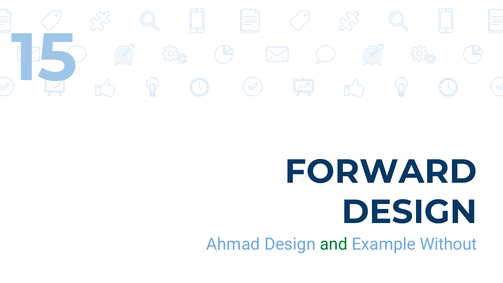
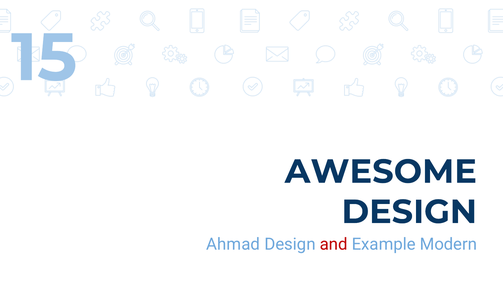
FORWARD: FORWARD -> AWESOME (381, 172)
and colour: green -> red (334, 244)
Without: Without -> Modern (448, 244)
